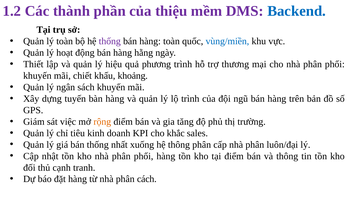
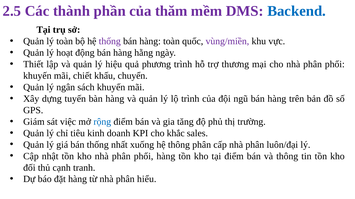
1.2: 1.2 -> 2.5 (12, 11)
thiệu: thiệu -> thăm (171, 11)
vùng/miền colour: blue -> purple (227, 41)
khoảng: khoảng -> chuyển (133, 76)
rộng colour: orange -> blue (102, 122)
cách: cách -> hiểu (147, 180)
